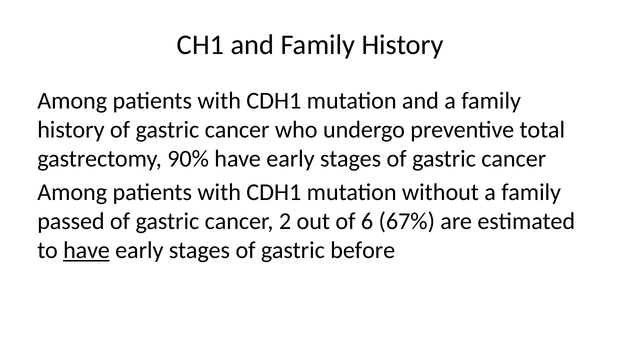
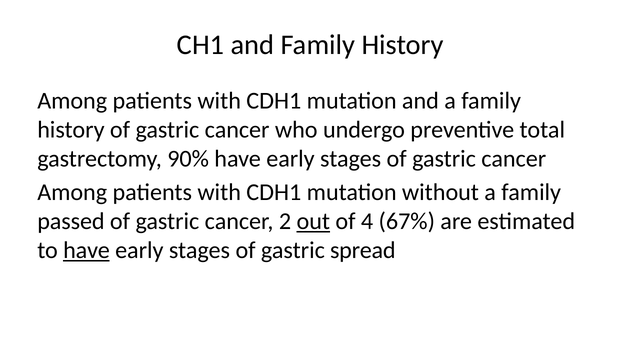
out underline: none -> present (313, 222)
6: 6 -> 4 (367, 222)
before: before -> spread (363, 251)
